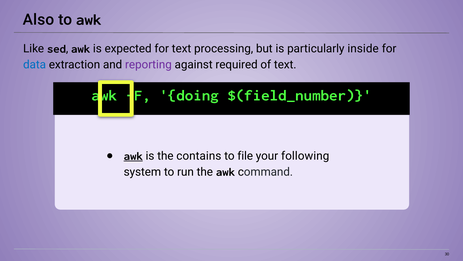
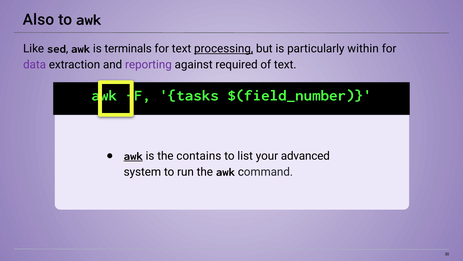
expected: expected -> terminals (128, 49)
processing underline: none -> present (224, 49)
inside: inside -> within (363, 49)
data colour: blue -> purple (35, 65)
doing: doing -> tasks (189, 95)
file: file -> list (245, 156)
following: following -> advanced (305, 156)
